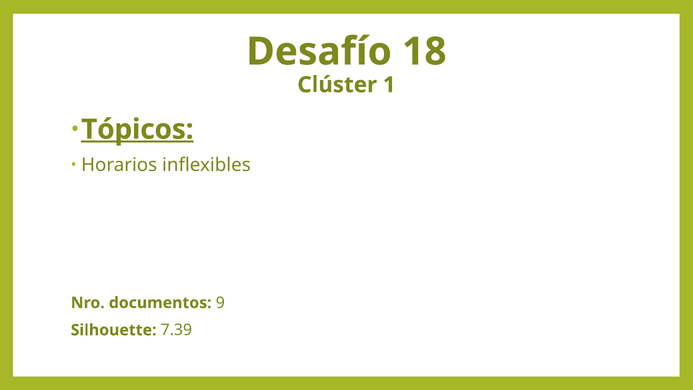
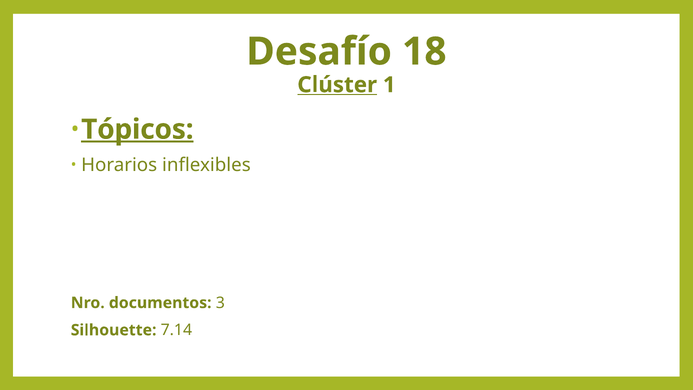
Clúster underline: none -> present (337, 85)
9: 9 -> 3 (220, 303)
7.39: 7.39 -> 7.14 (176, 330)
